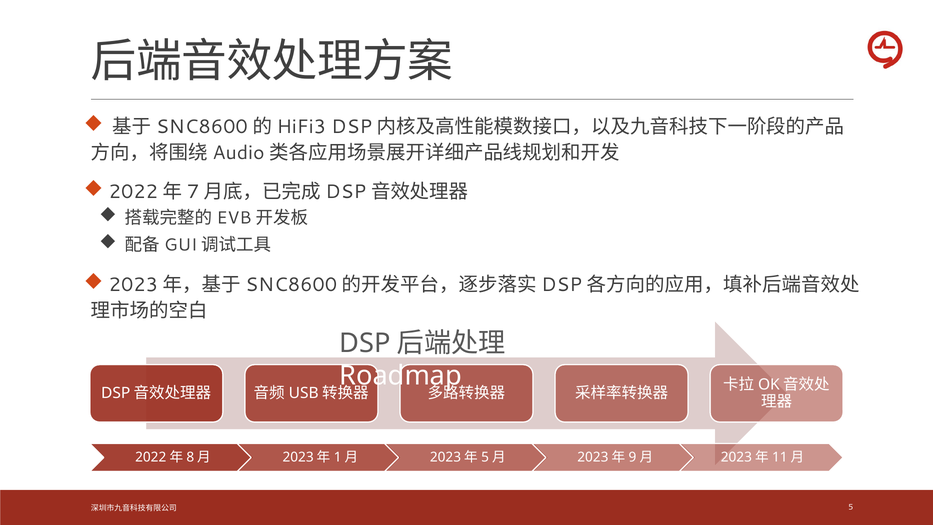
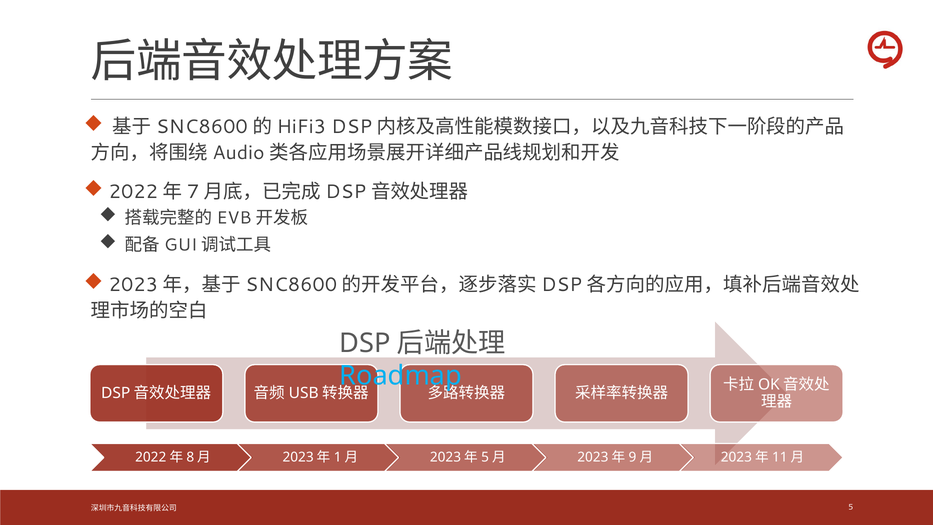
Roadmap colour: white -> light blue (401, 376)
